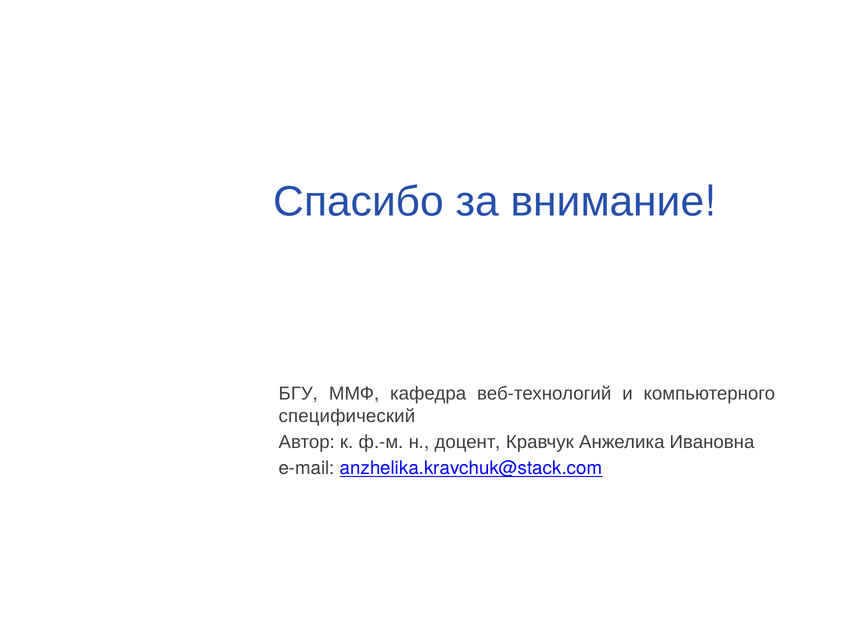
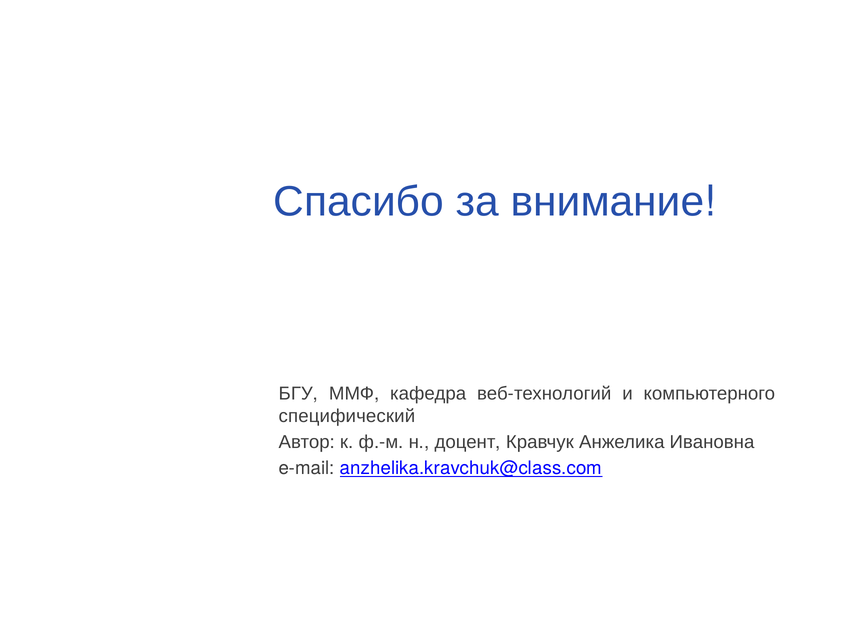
anzhelika.kravchuk@stack.com: anzhelika.kravchuk@stack.com -> anzhelika.kravchuk@class.com (471, 468)
